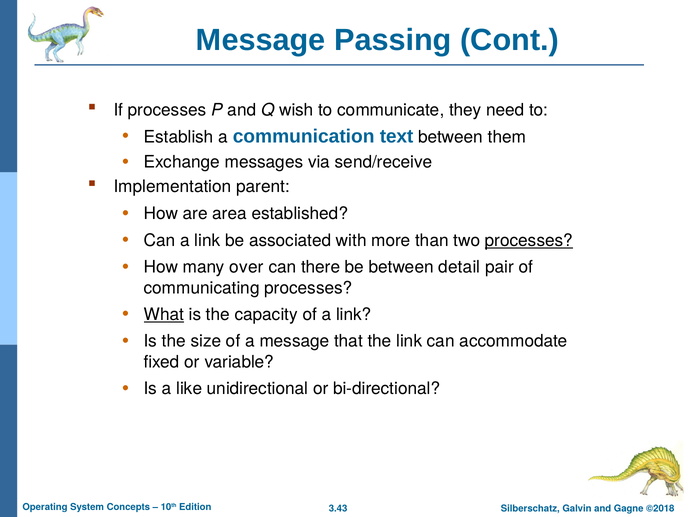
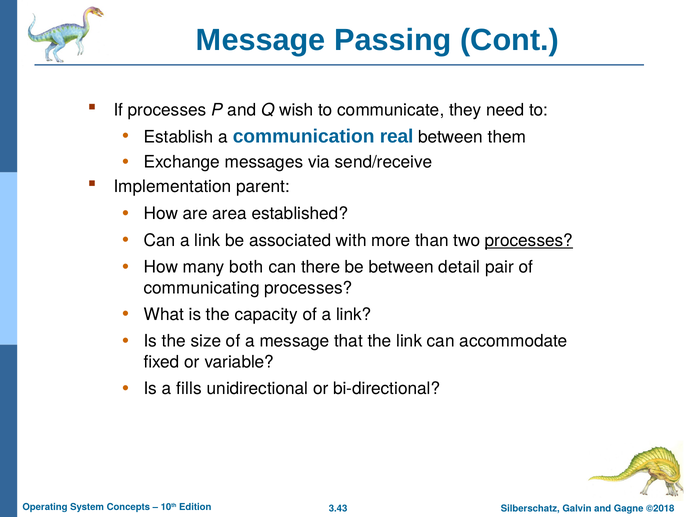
text: text -> real (397, 137)
over: over -> both (246, 267)
What underline: present -> none (164, 315)
like: like -> fills (189, 389)
